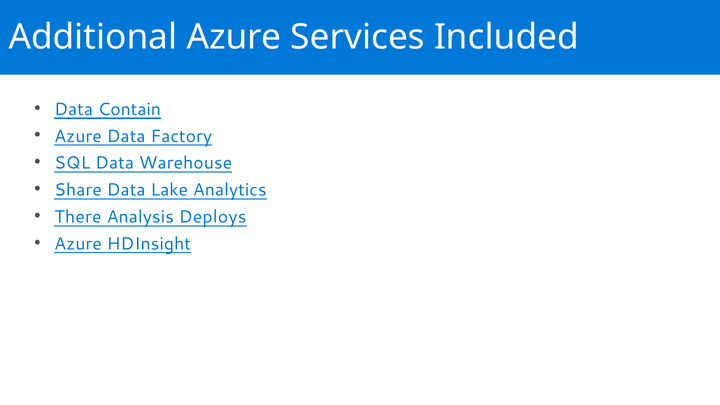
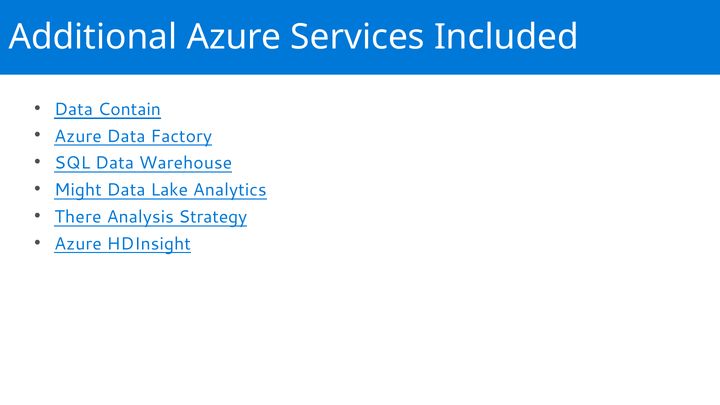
Share: Share -> Might (78, 190)
Deploys: Deploys -> Strategy (213, 217)
